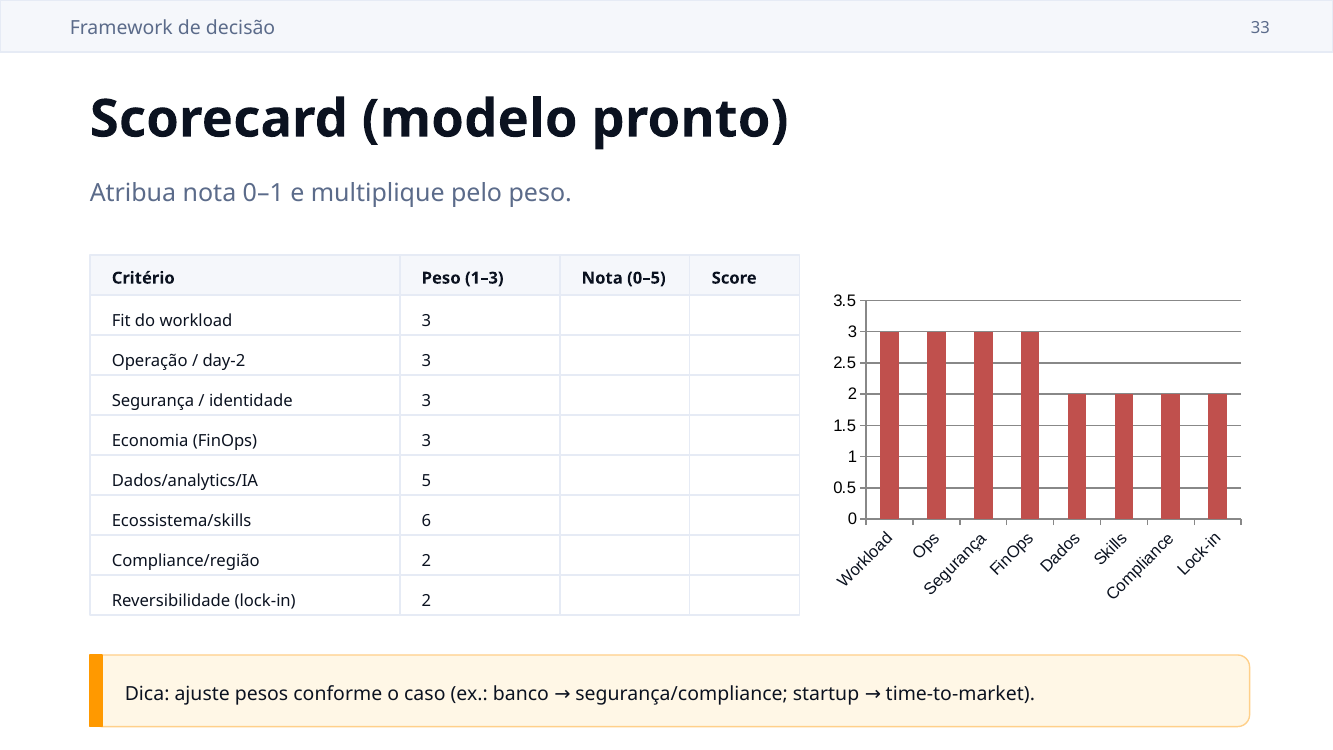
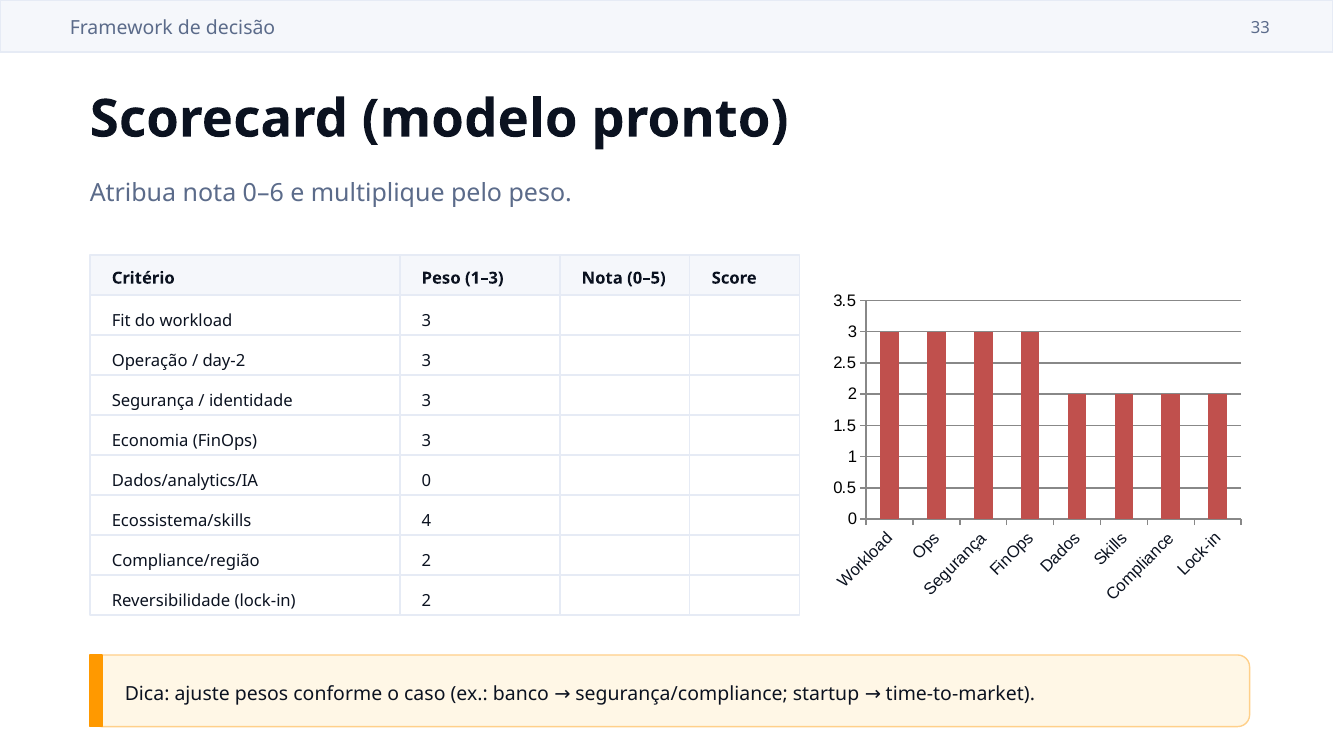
0–1: 0–1 -> 0–6 (263, 194)
Dados/analytics/IA 5: 5 -> 0 (426, 481)
6: 6 -> 4 (426, 521)
